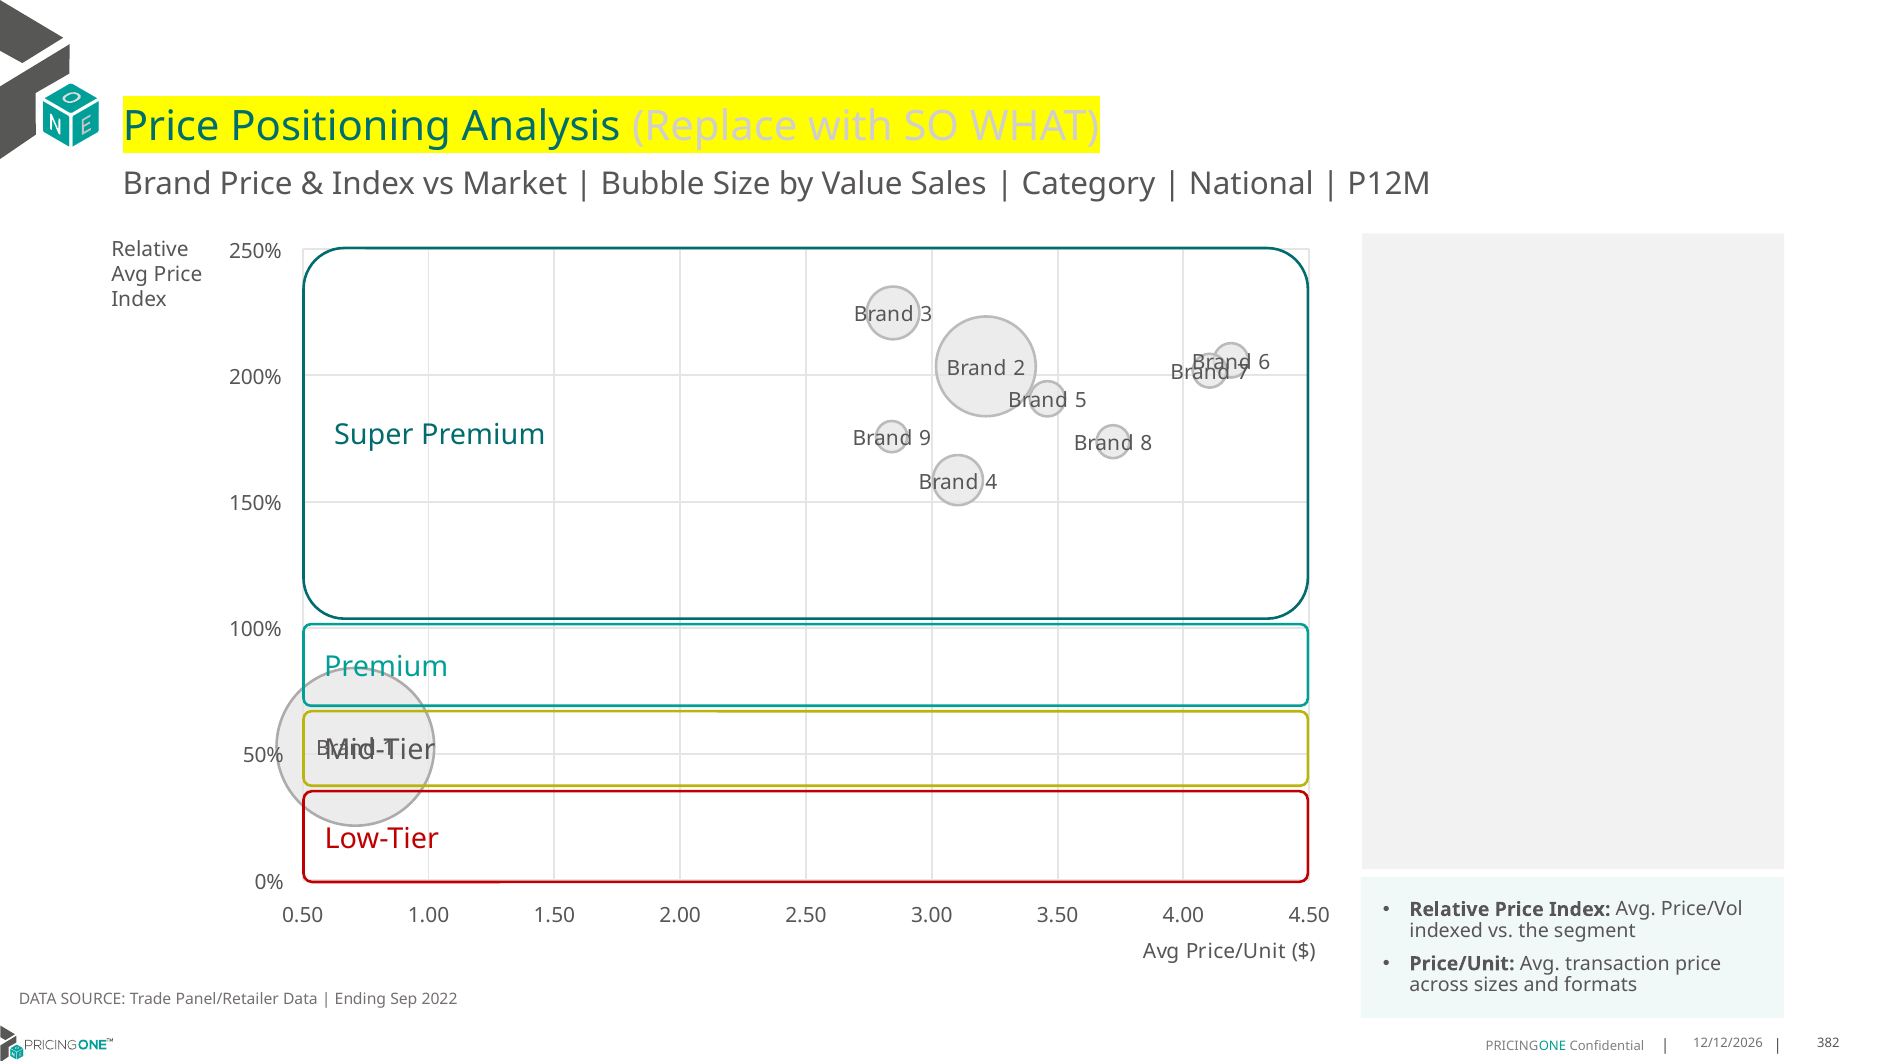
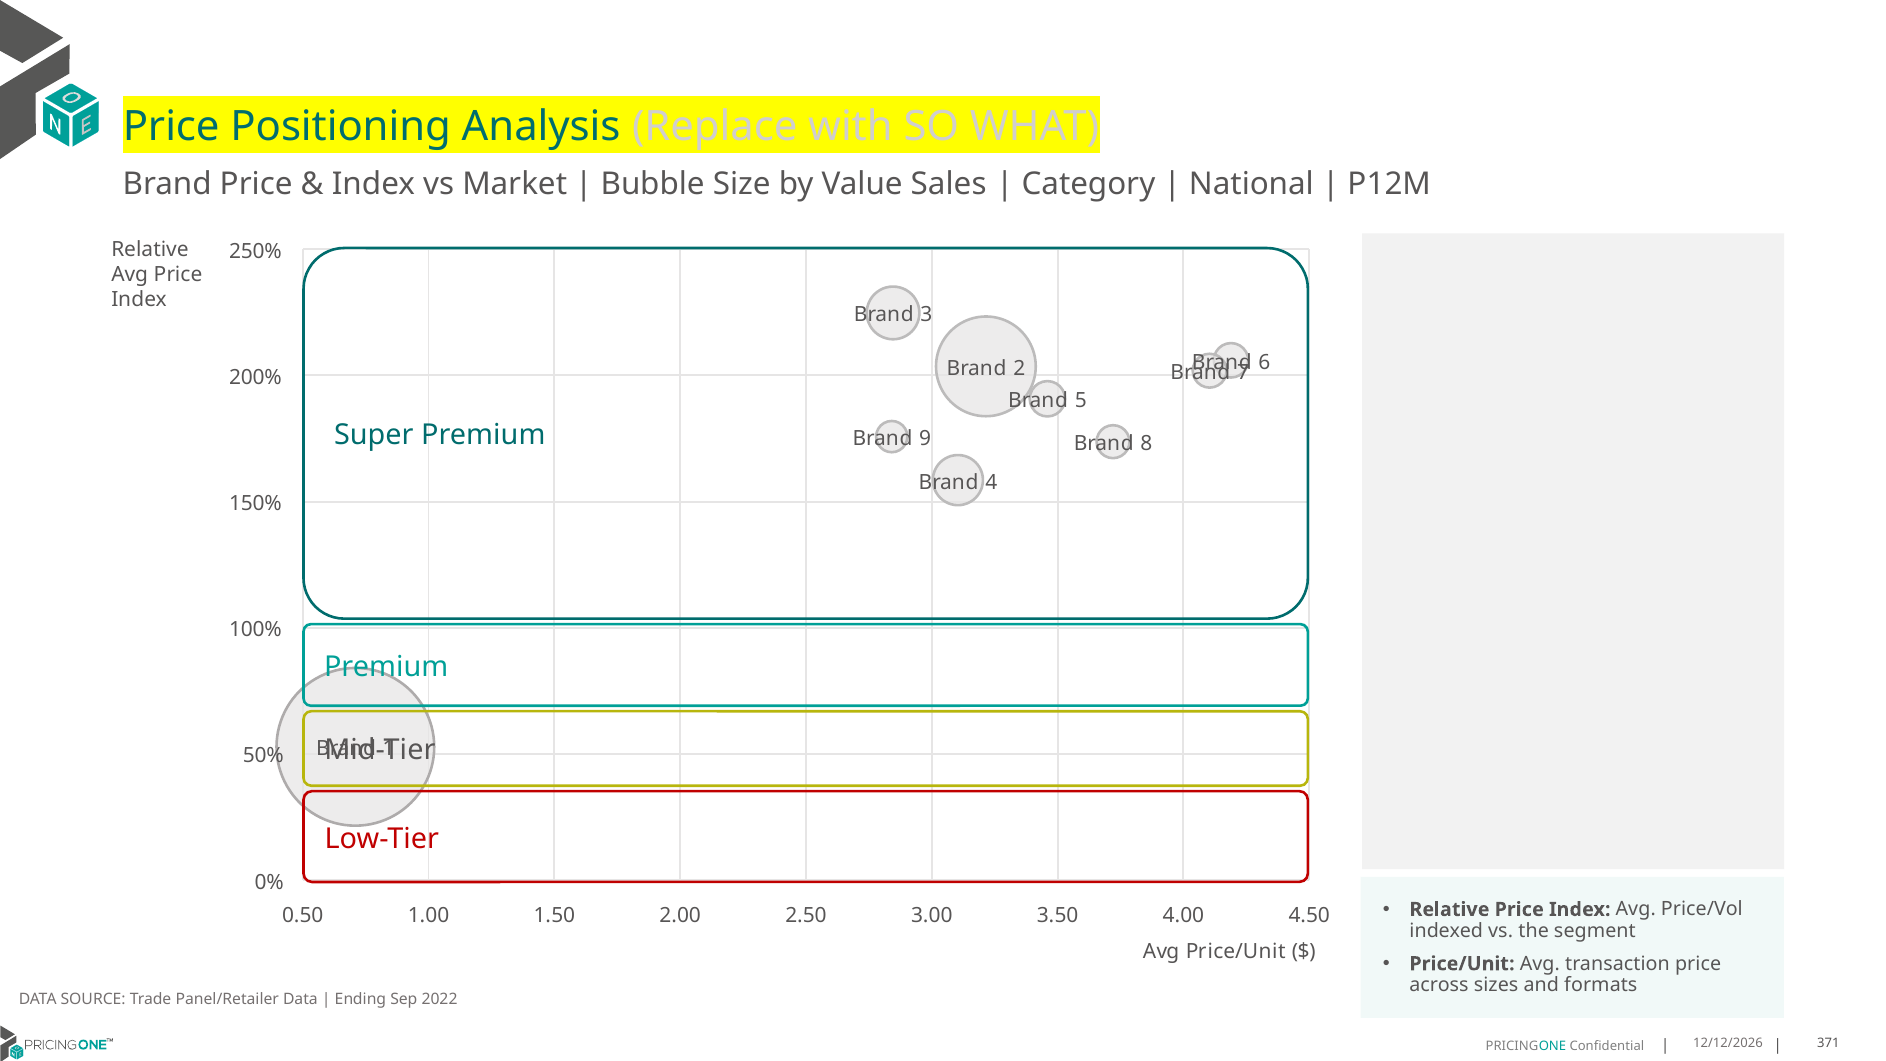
382: 382 -> 371 (1828, 1043)
